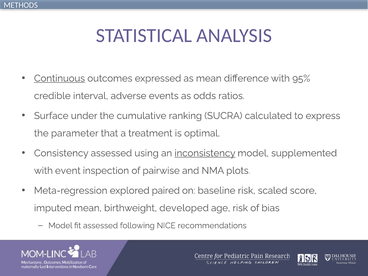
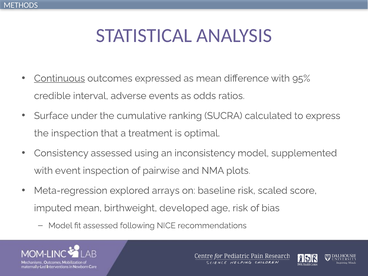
the parameter: parameter -> inspection (75, 133)
inconsistency underline: present -> none (205, 153)
paired: paired -> arrays (166, 191)
